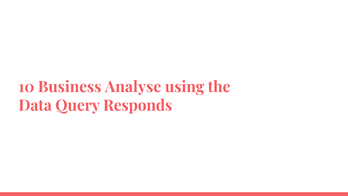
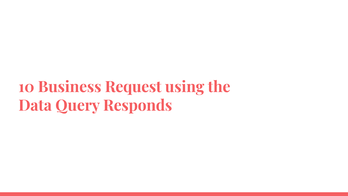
Analyse: Analyse -> Request (133, 87)
